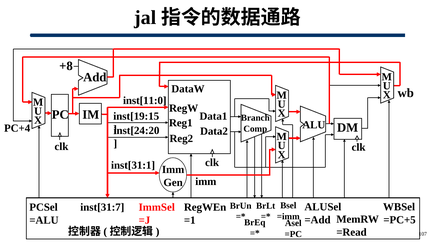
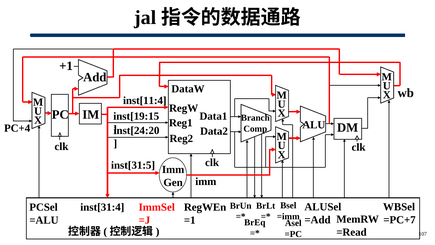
+8: +8 -> +1 (66, 66)
inst[11:0: inst[11:0 -> inst[11:4 (145, 100)
inst[31:1: inst[31:1 -> inst[31:5 (133, 165)
inst[31:7: inst[31:7 -> inst[31:4 (102, 207)
=PC+5: =PC+5 -> =PC+7 (400, 220)
